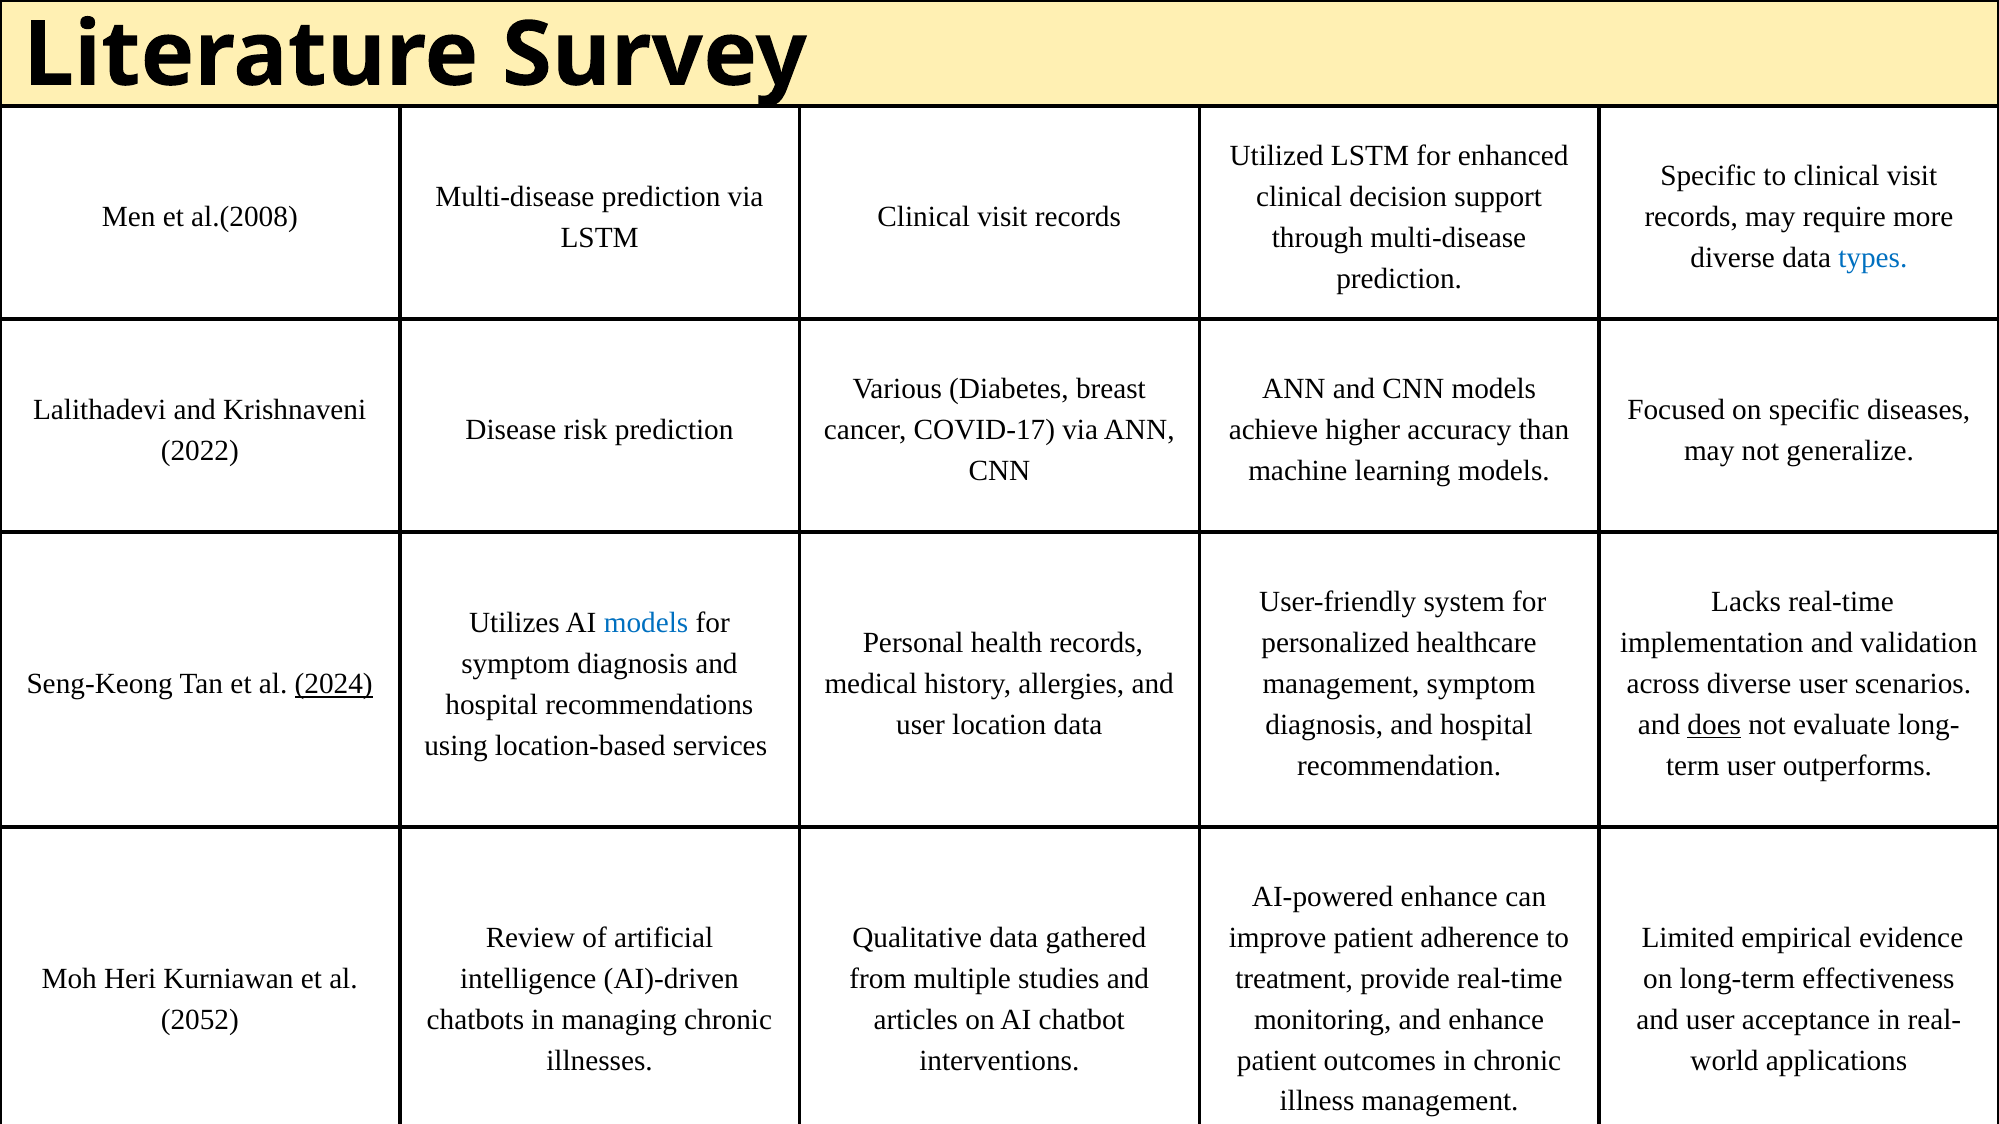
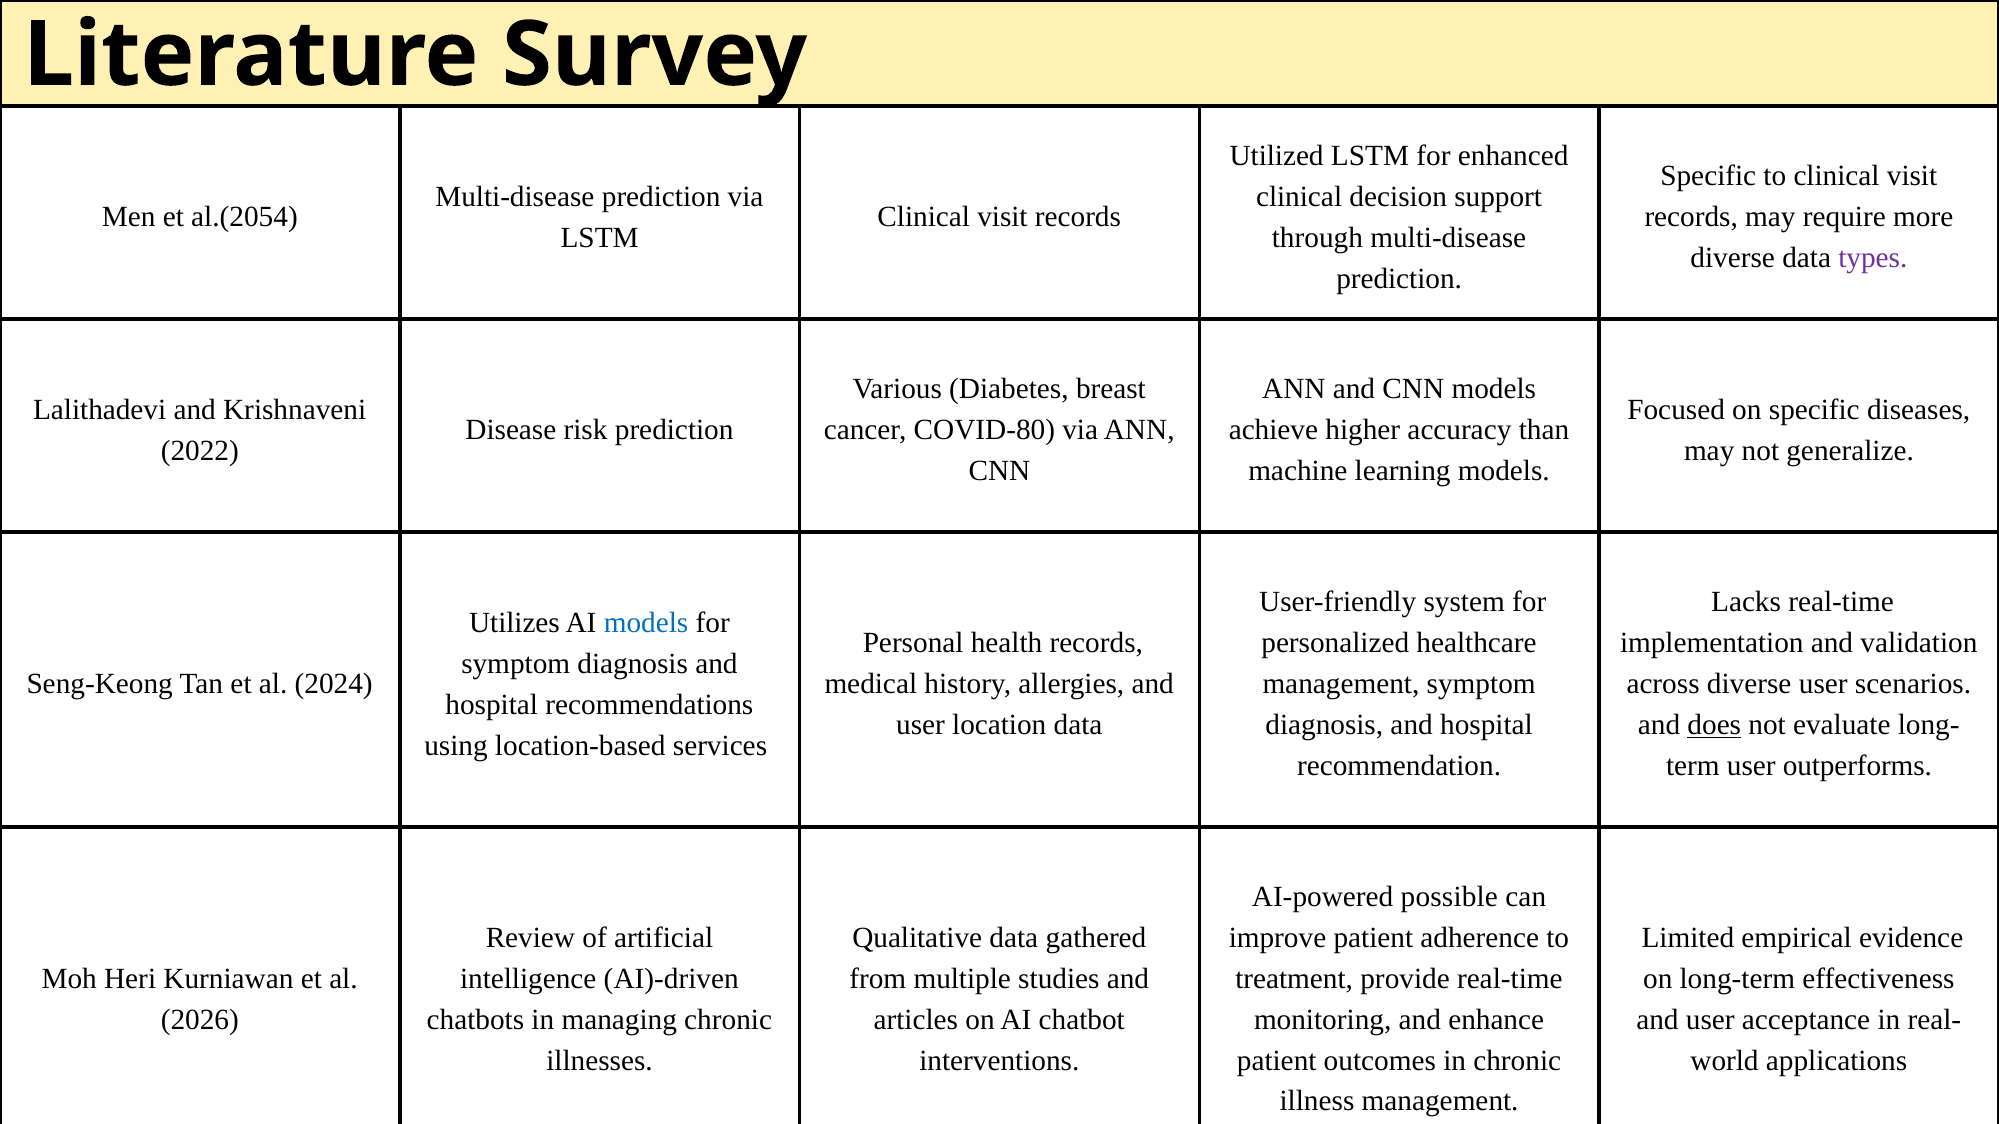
al.(2008: al.(2008 -> al.(2054 (244, 217)
types colour: blue -> purple (1873, 258)
COVID-17: COVID-17 -> COVID-80 (984, 430)
2024 underline: present -> none (334, 684)
AI-powered enhance: enhance -> possible (1449, 897)
2052: 2052 -> 2026 (200, 1020)
